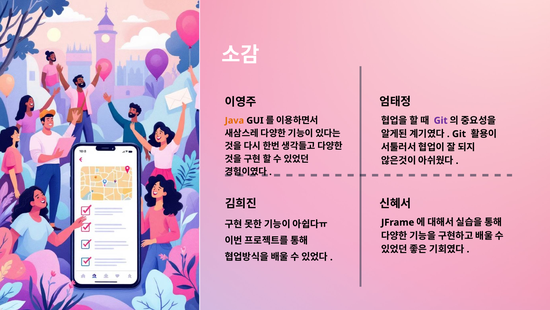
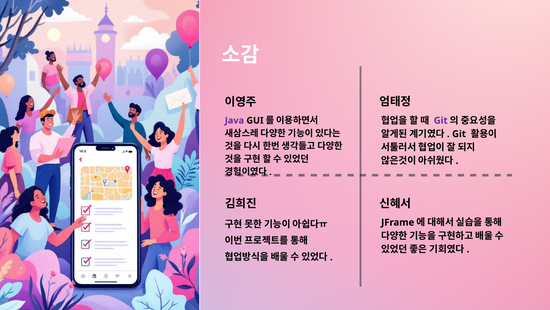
Java colour: orange -> purple (234, 120)
